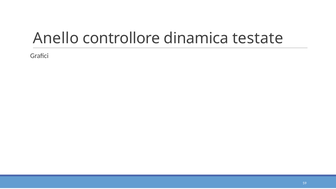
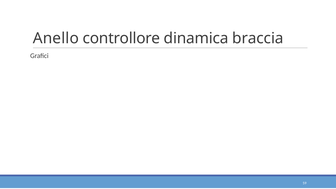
testate: testate -> braccia (258, 38)
